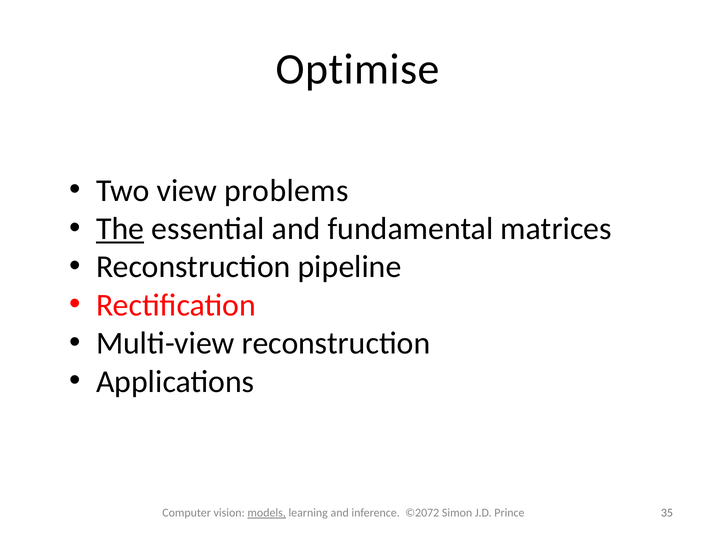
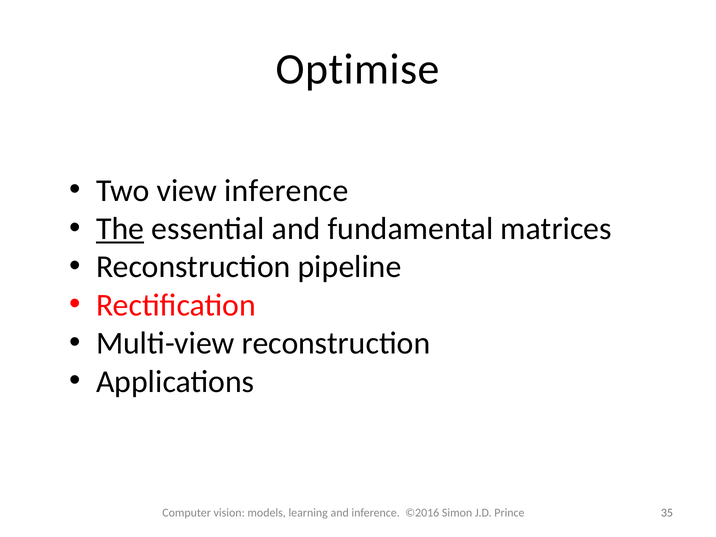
view problems: problems -> inference (286, 191)
models underline: present -> none (267, 513)
©2072: ©2072 -> ©2016 (422, 513)
